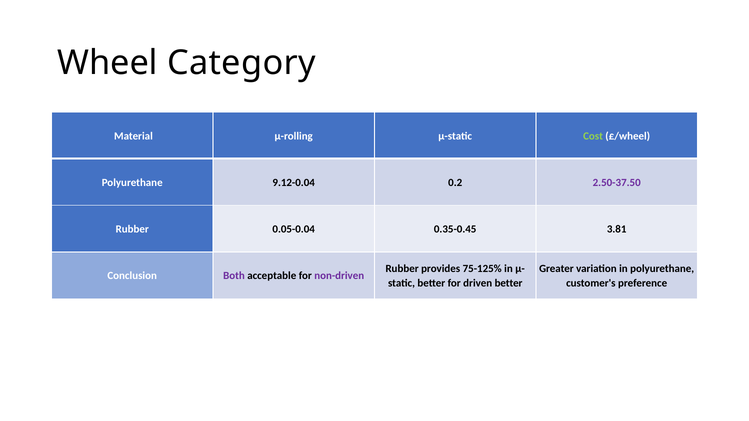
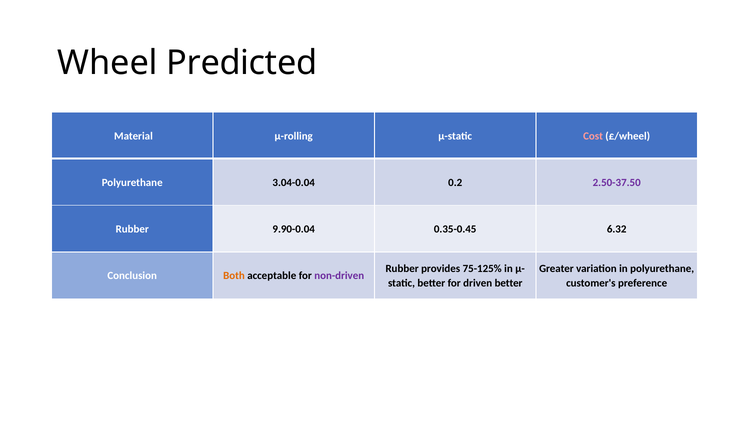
Category: Category -> Predicted (242, 63)
Cost colour: light green -> pink (593, 136)
9.12-0.04: 9.12-0.04 -> 3.04-0.04 (294, 183)
0.05-0.04: 0.05-0.04 -> 9.90-0.04 (294, 229)
3.81: 3.81 -> 6.32 (617, 229)
Both colour: purple -> orange (234, 276)
